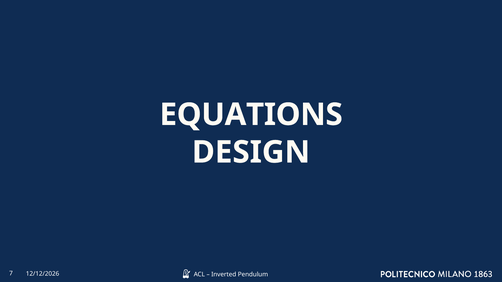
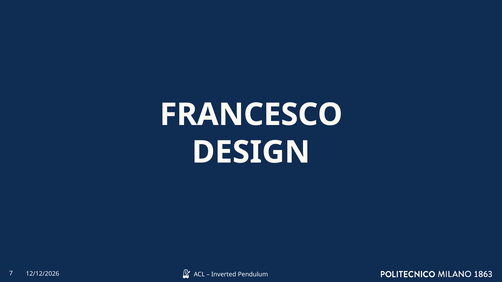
EQUATIONS: EQUATIONS -> FRANCESCO (251, 115)
